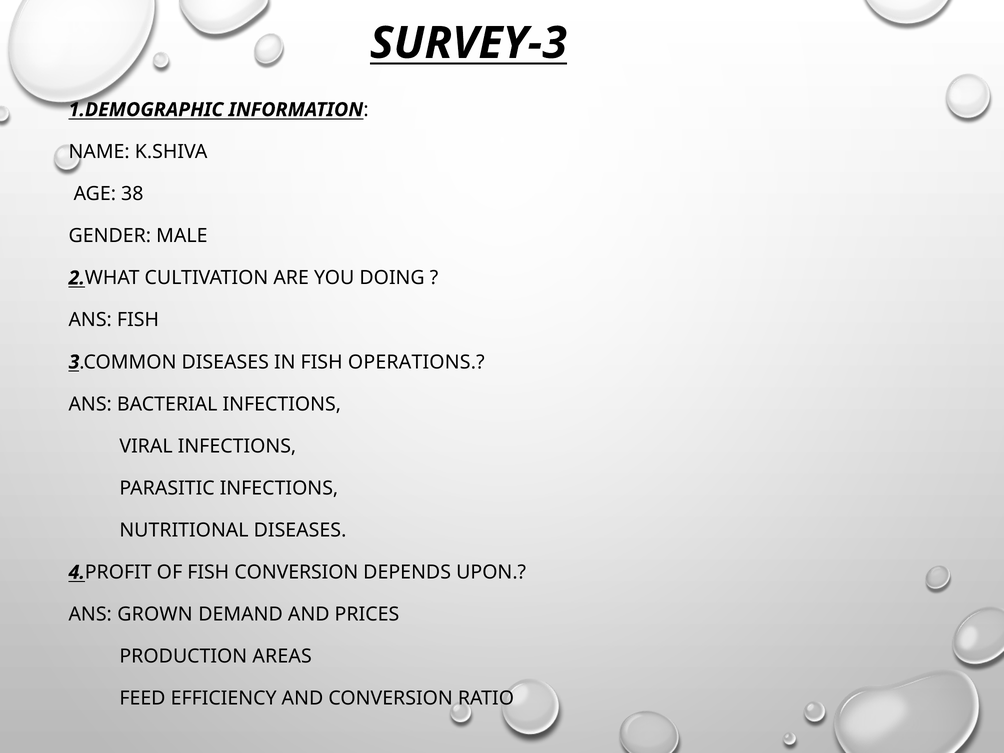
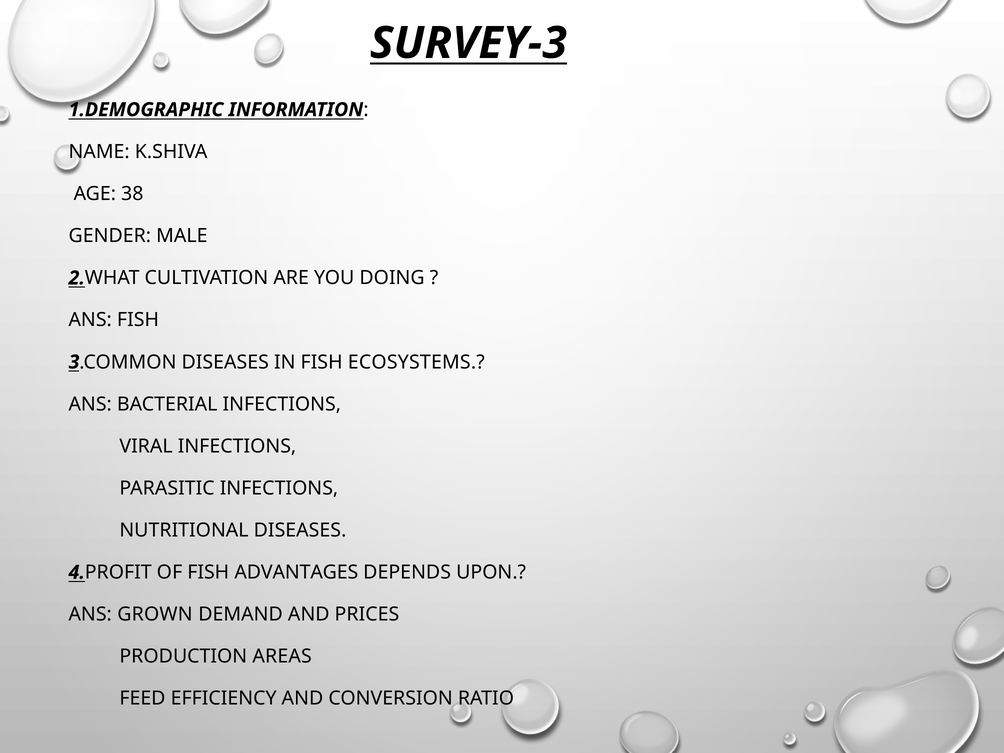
OPERATIONS: OPERATIONS -> ECOSYSTEMS (416, 362)
FISH CONVERSION: CONVERSION -> ADVANTAGES (296, 572)
